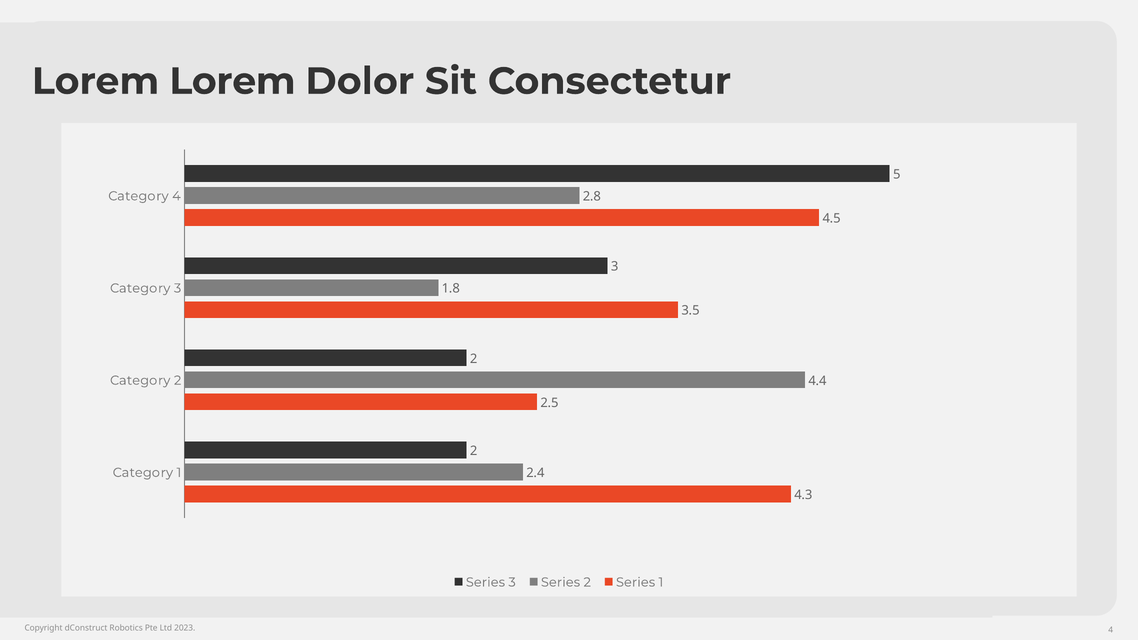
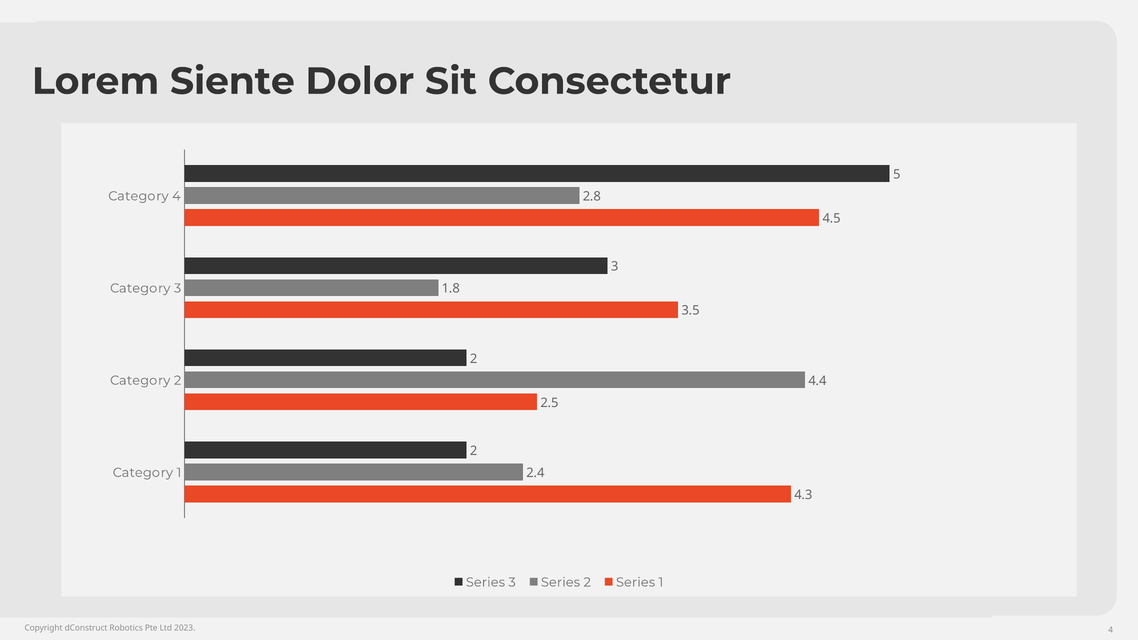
Lorem Lorem: Lorem -> Siente (232, 81)
